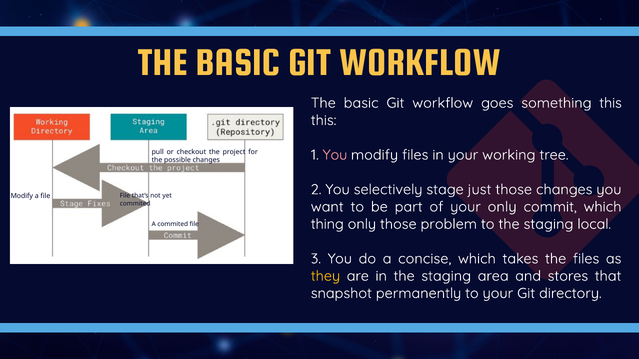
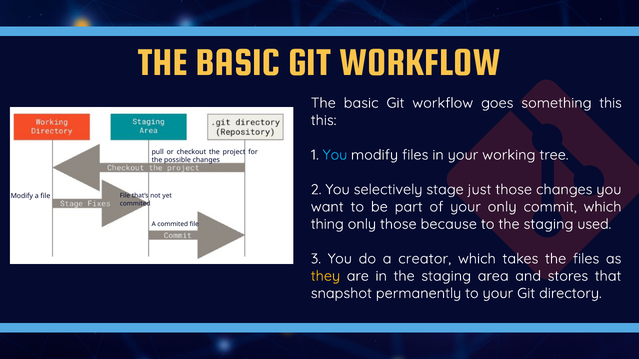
You colour: pink -> light blue (335, 155)
problem: problem -> because (449, 224)
local: local -> used (594, 224)
concise: concise -> creator (425, 259)
